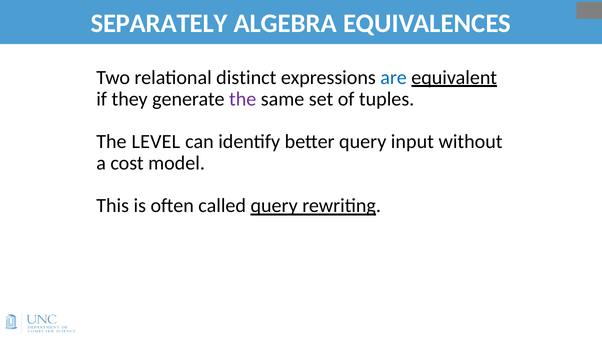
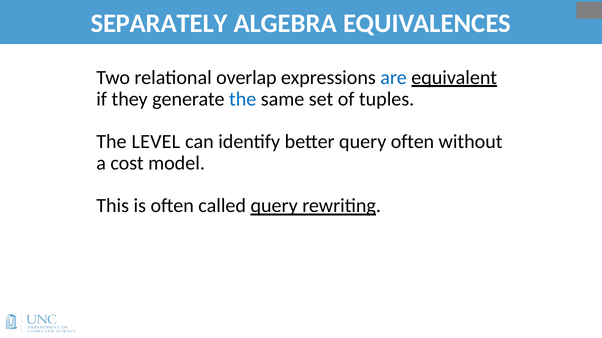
distinct: distinct -> overlap (246, 78)
the colour: purple -> blue (243, 99)
query input: input -> often (412, 142)
